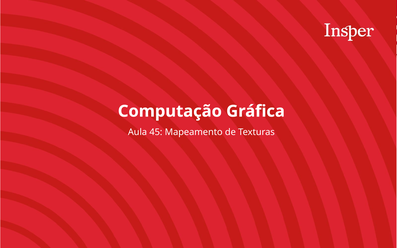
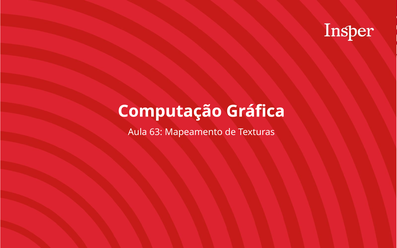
45: 45 -> 63 (156, 132)
